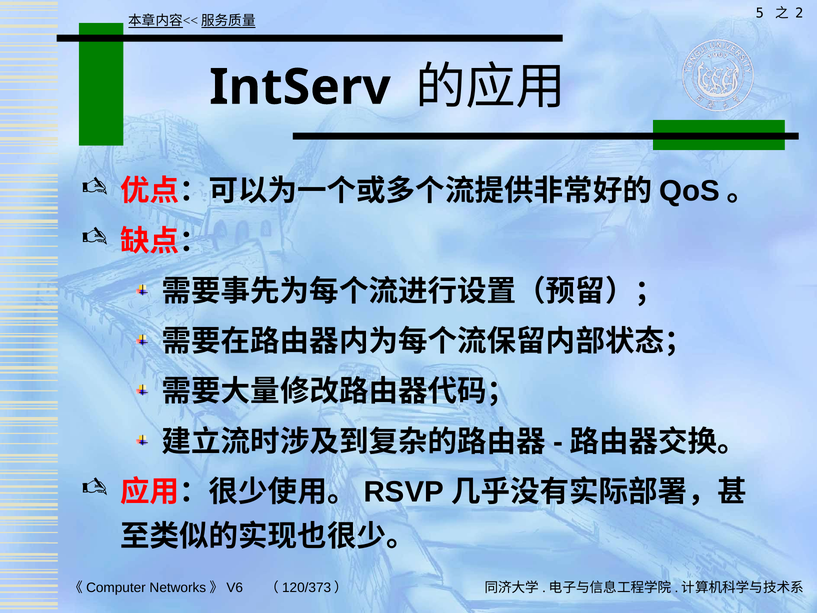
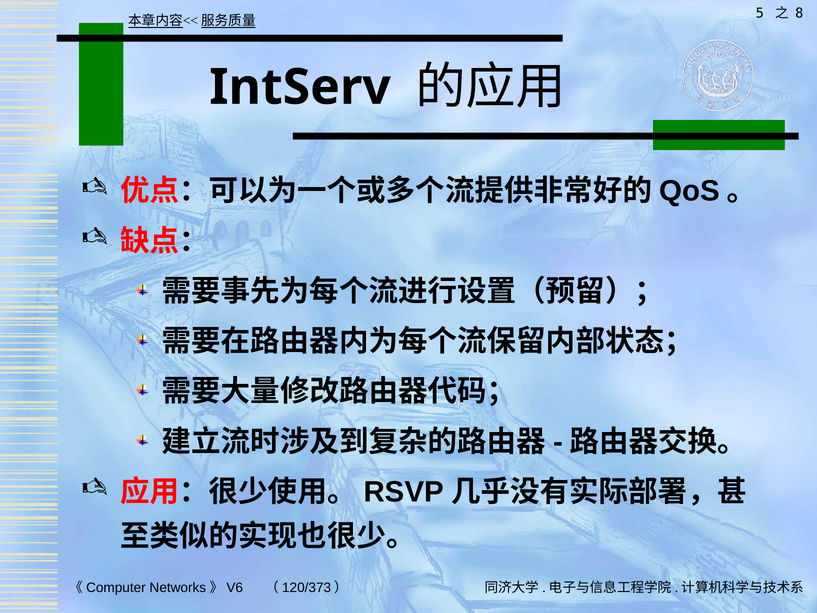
2: 2 -> 8 (799, 13)
